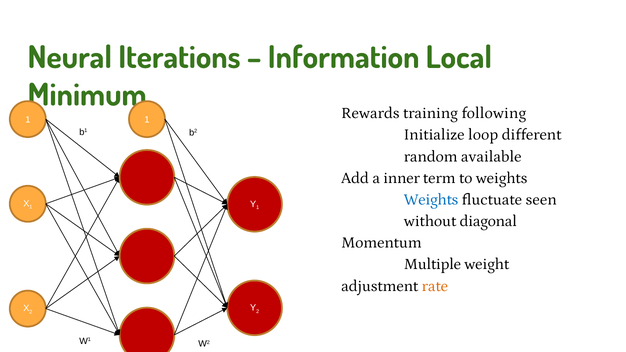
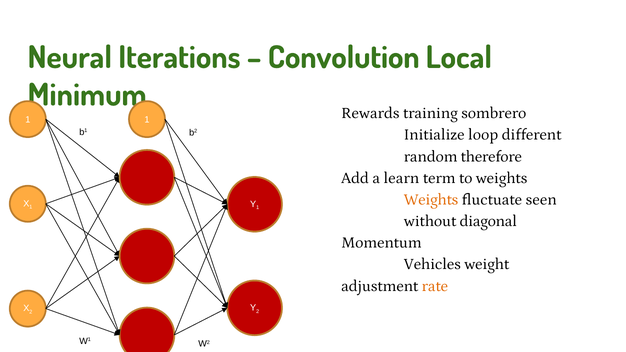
Information: Information -> Convolution (344, 58)
following: following -> sombrero (494, 113)
available: available -> therefore (491, 156)
inner: inner -> learn (401, 178)
Weights colour: blue -> orange (431, 200)
Multiple: Multiple -> Vehicles (432, 264)
